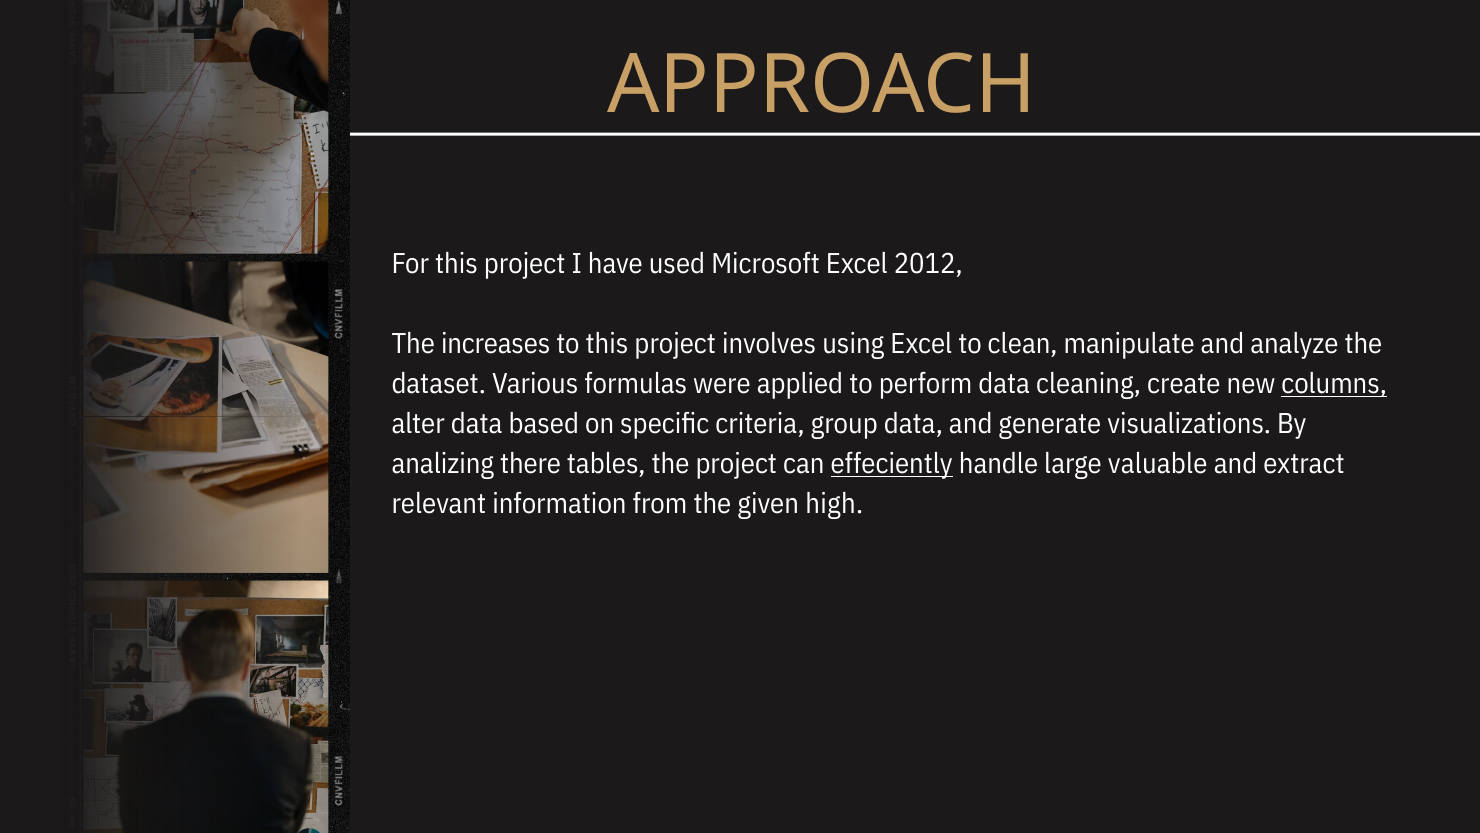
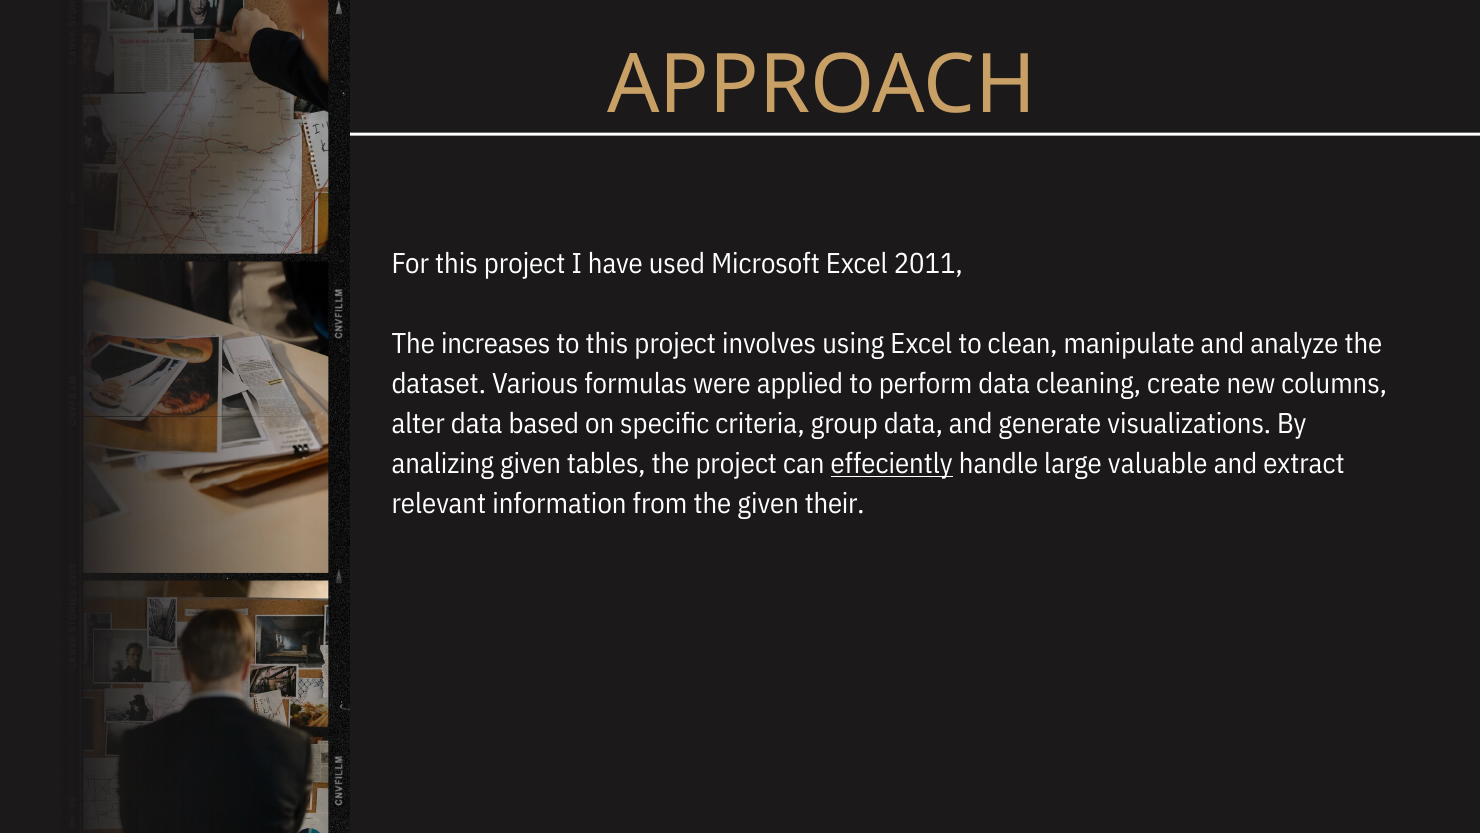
2012: 2012 -> 2011 (928, 264)
columns underline: present -> none (1334, 384)
analizing there: there -> given (531, 464)
high: high -> their (835, 504)
